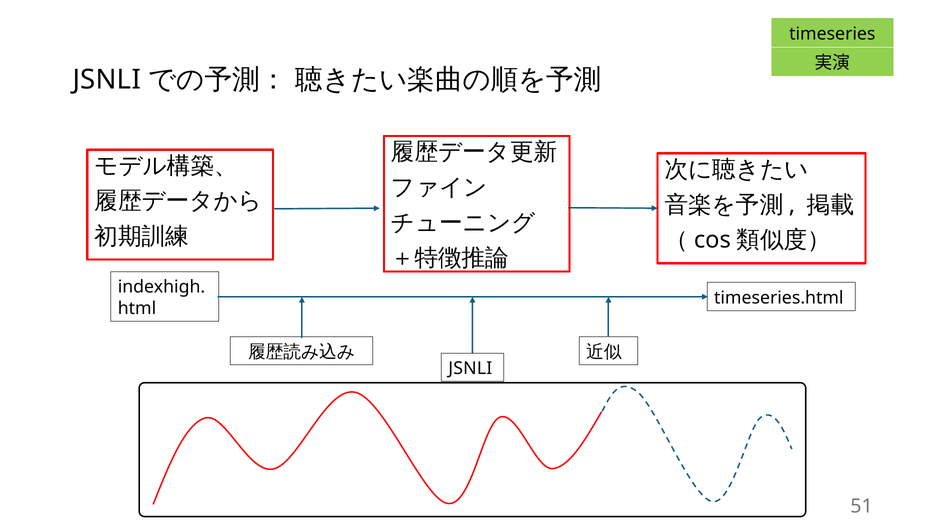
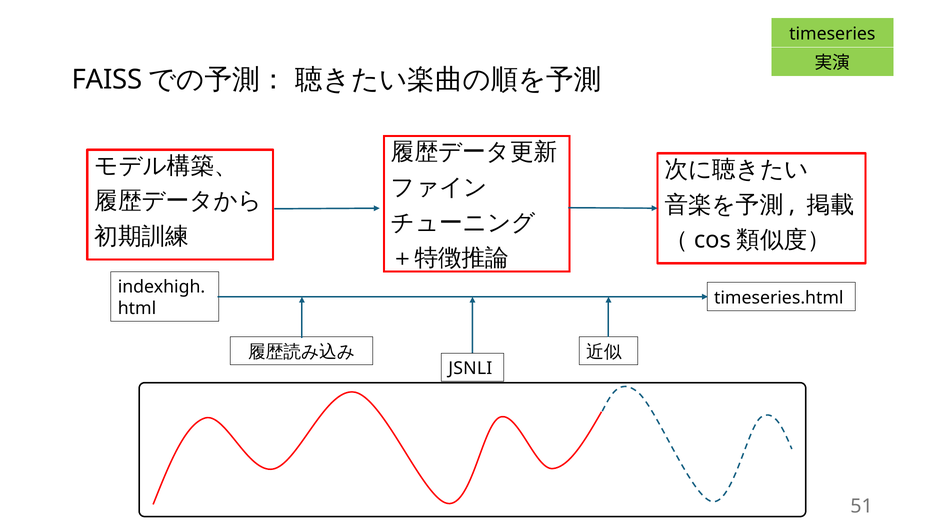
JSNLI: JSNLI -> FAISS (107, 79)
